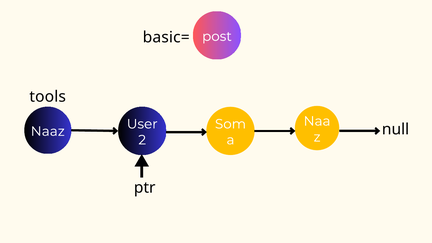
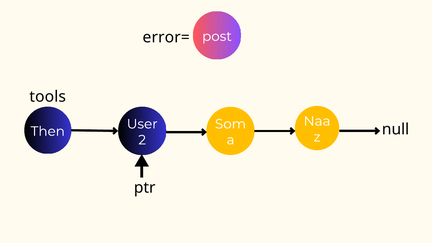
basic=: basic= -> error= (166, 37)
Naaz: Naaz -> Then (48, 131)
